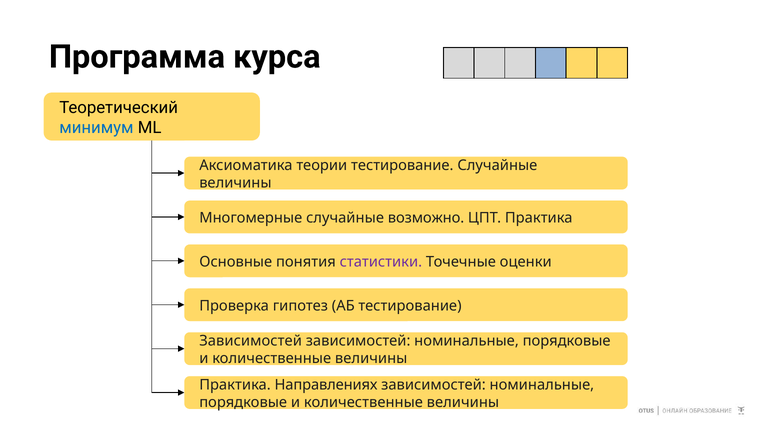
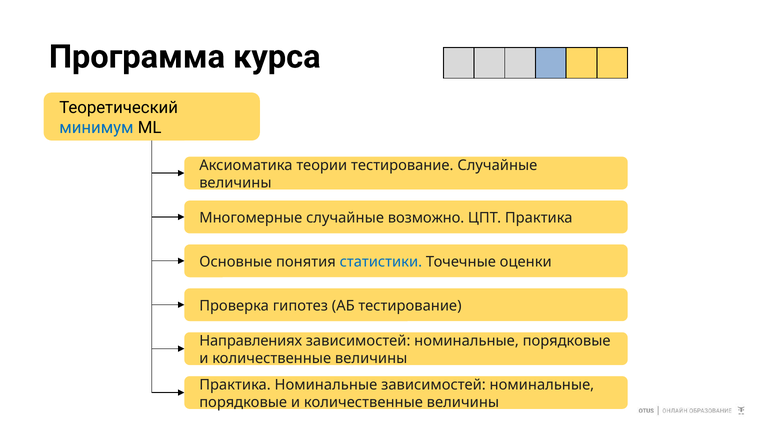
статистики colour: purple -> blue (381, 262)
Зависимостей: Зависимостей -> Направлениях (251, 341)
Практика Направлениях: Направлениях -> Номинальные (326, 385)
